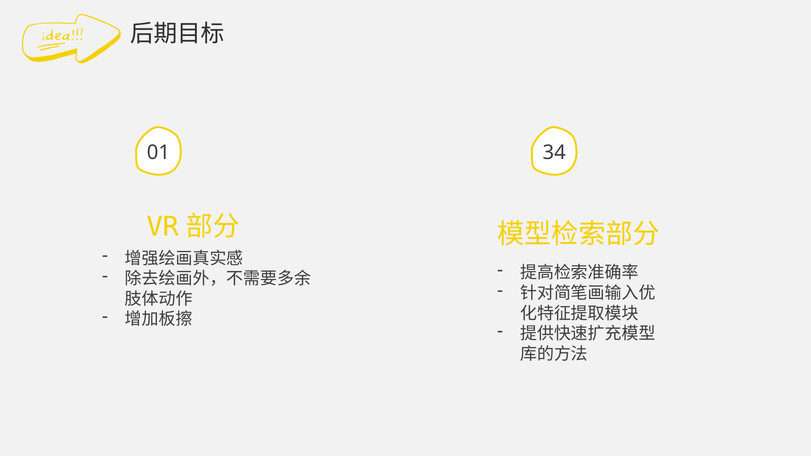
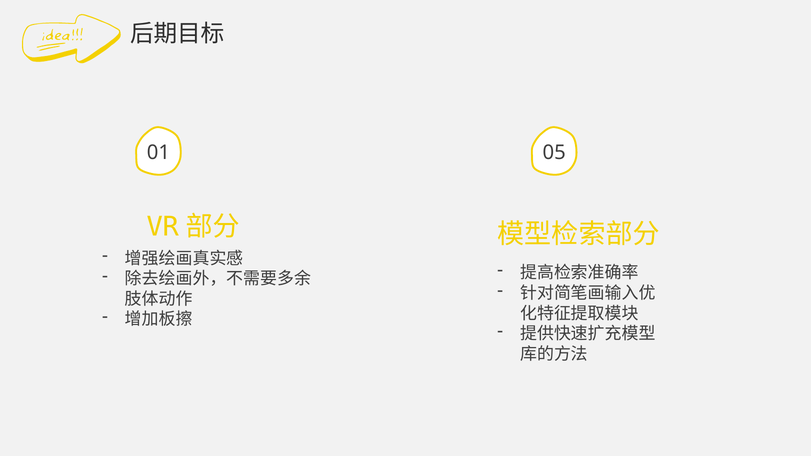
34: 34 -> 05 (554, 152)
